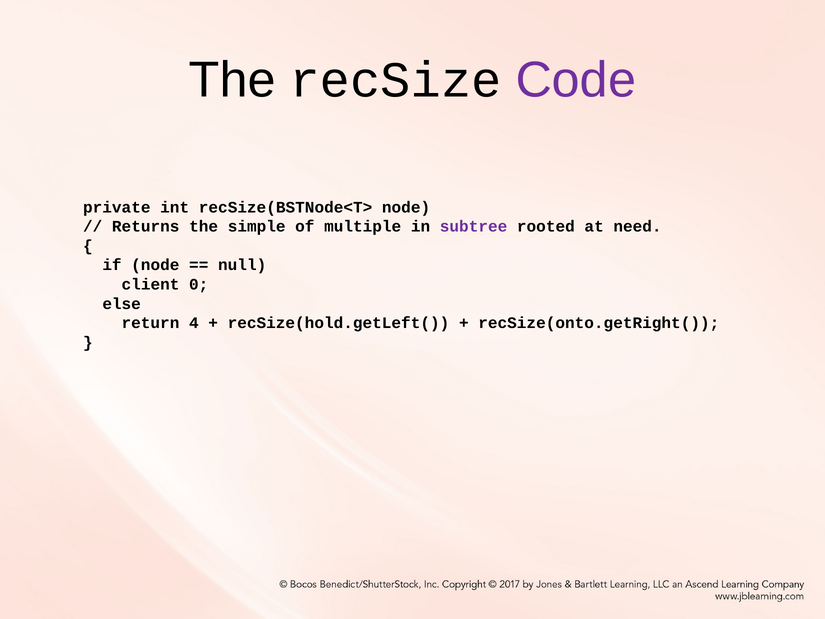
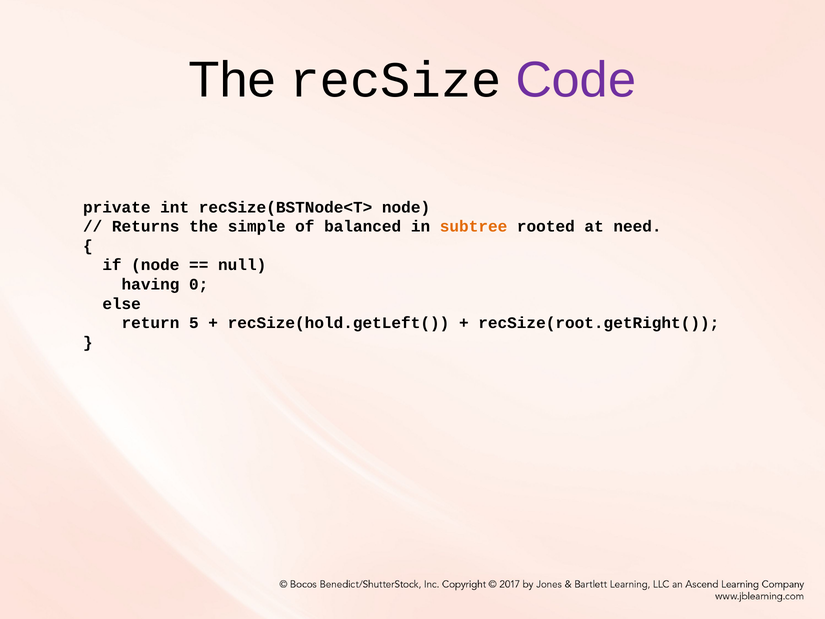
multiple: multiple -> balanced (363, 227)
subtree colour: purple -> orange (474, 227)
client: client -> having (151, 284)
4: 4 -> 5 (194, 323)
recSize(onto.getRight(: recSize(onto.getRight( -> recSize(root.getRight( (599, 323)
